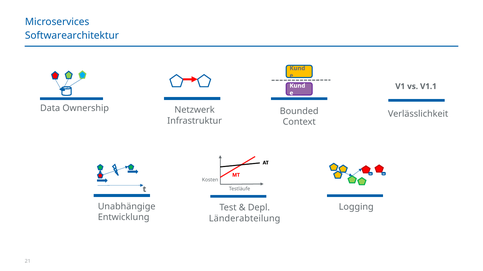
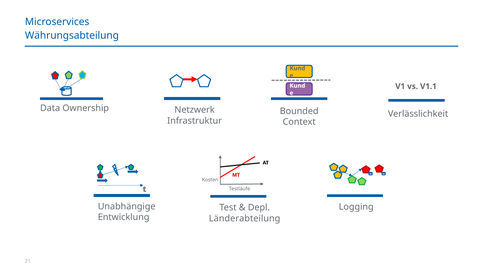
Softwarearchitektur: Softwarearchitektur -> Währungsabteilung (72, 36)
